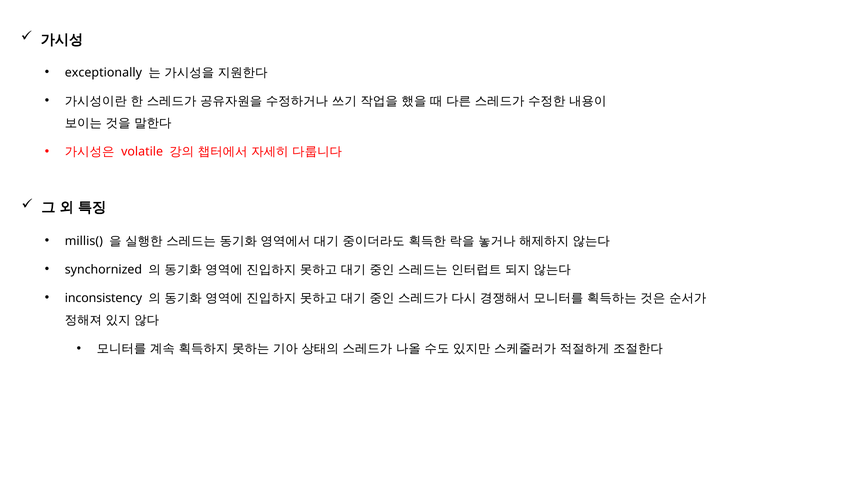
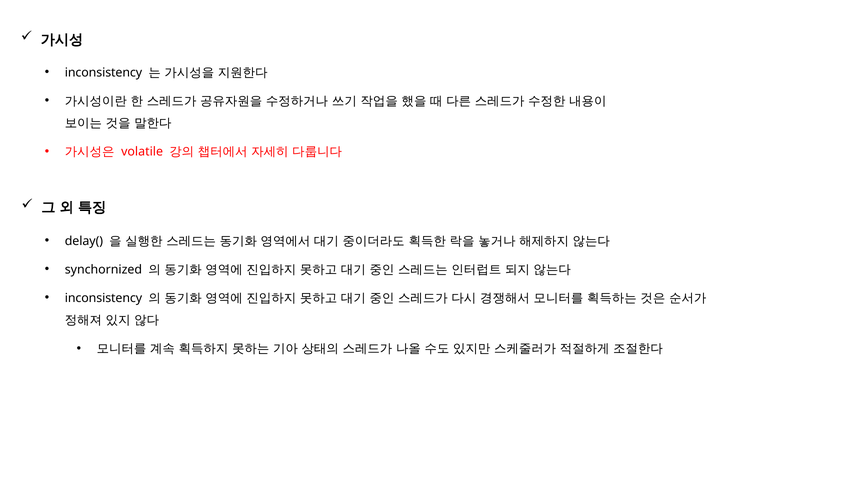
exceptionally: exceptionally -> inconsistency (103, 73)
millis(: millis( -> delay( (84, 241)
